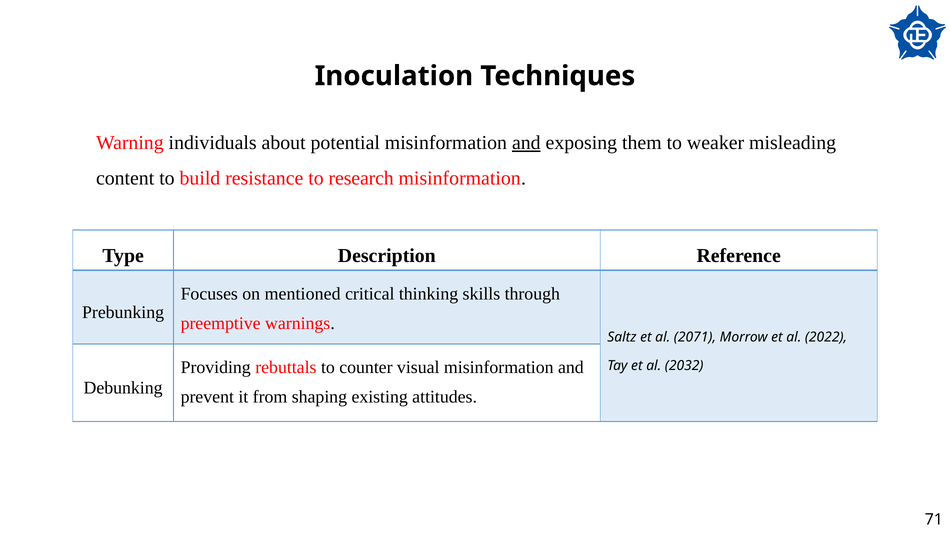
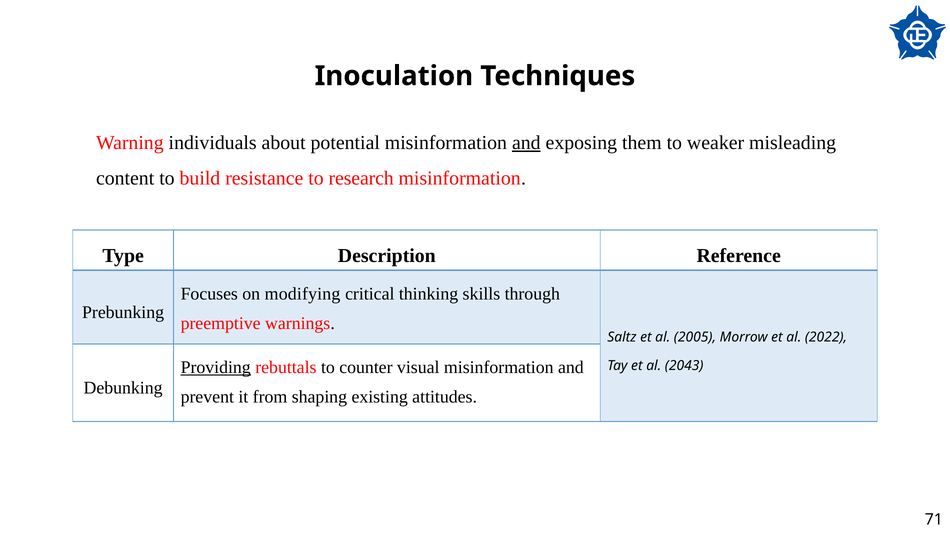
mentioned: mentioned -> modifying (303, 294)
2071: 2071 -> 2005 (695, 338)
Providing underline: none -> present (216, 368)
2032: 2032 -> 2043 (684, 366)
